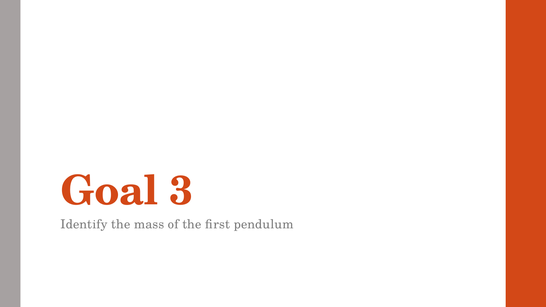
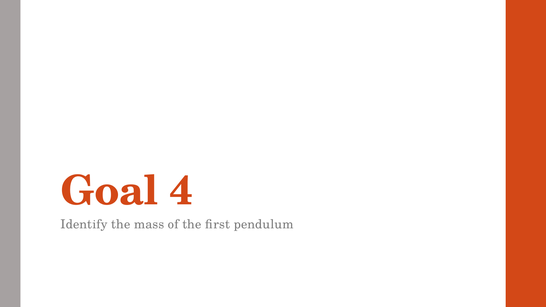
3: 3 -> 4 (181, 191)
